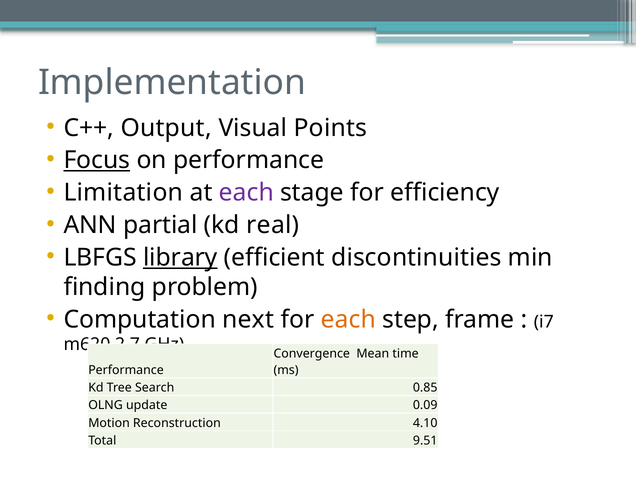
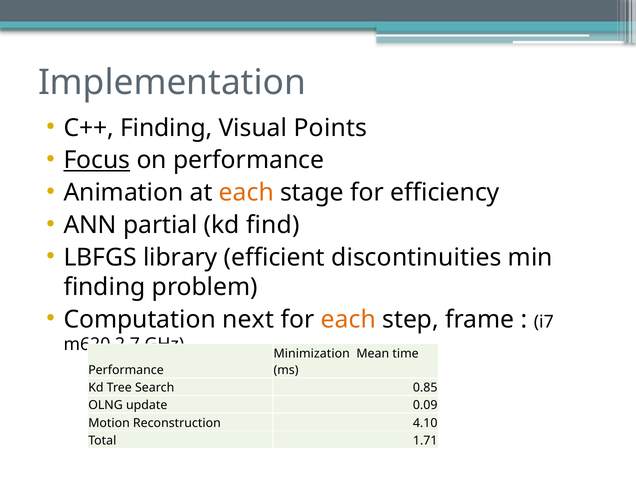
C++ Output: Output -> Finding (166, 128)
Limitation: Limitation -> Animation (123, 193)
each colour: purple -> orange (246, 193)
real: real -> find (273, 225)
library underline: present -> none (180, 257)
Convergence: Convergence -> Minimization (312, 354)
9.51: 9.51 -> 1.71 (425, 440)
